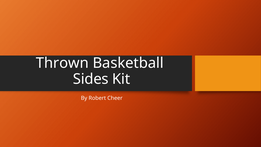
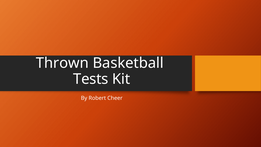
Sides: Sides -> Tests (91, 79)
